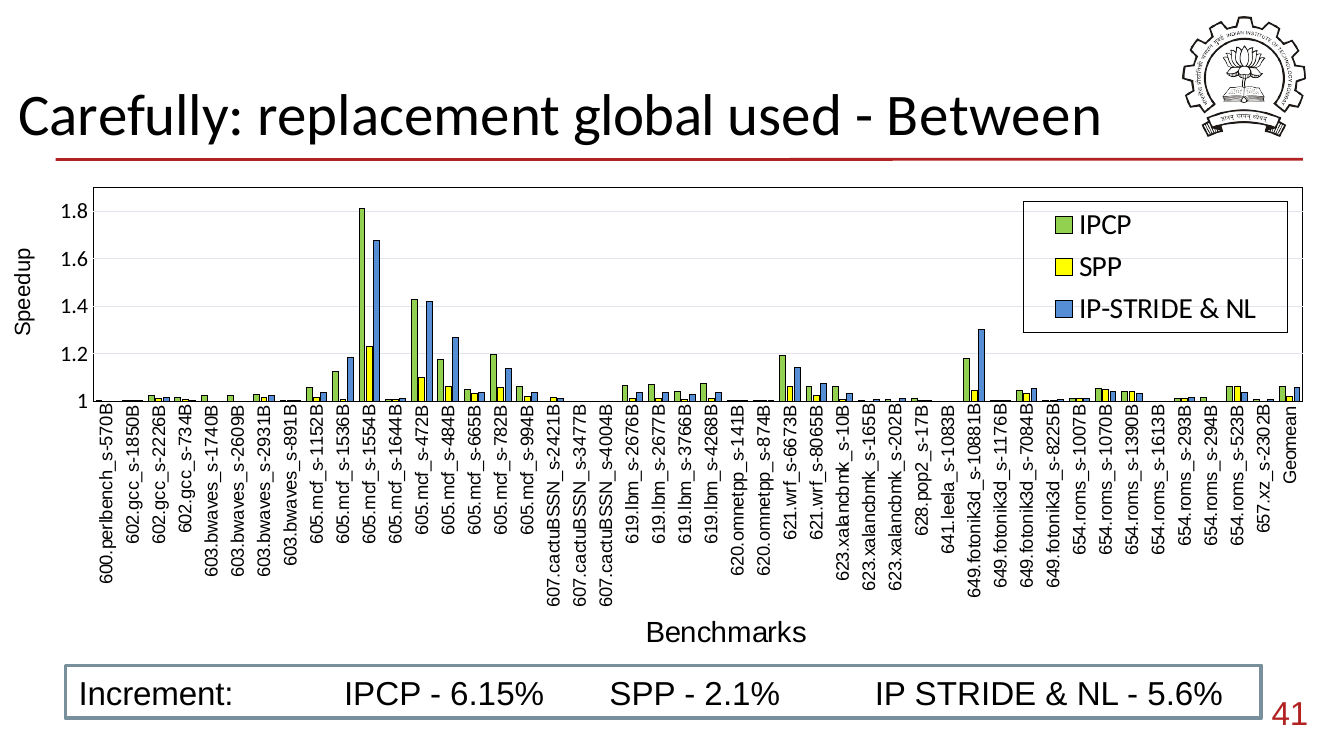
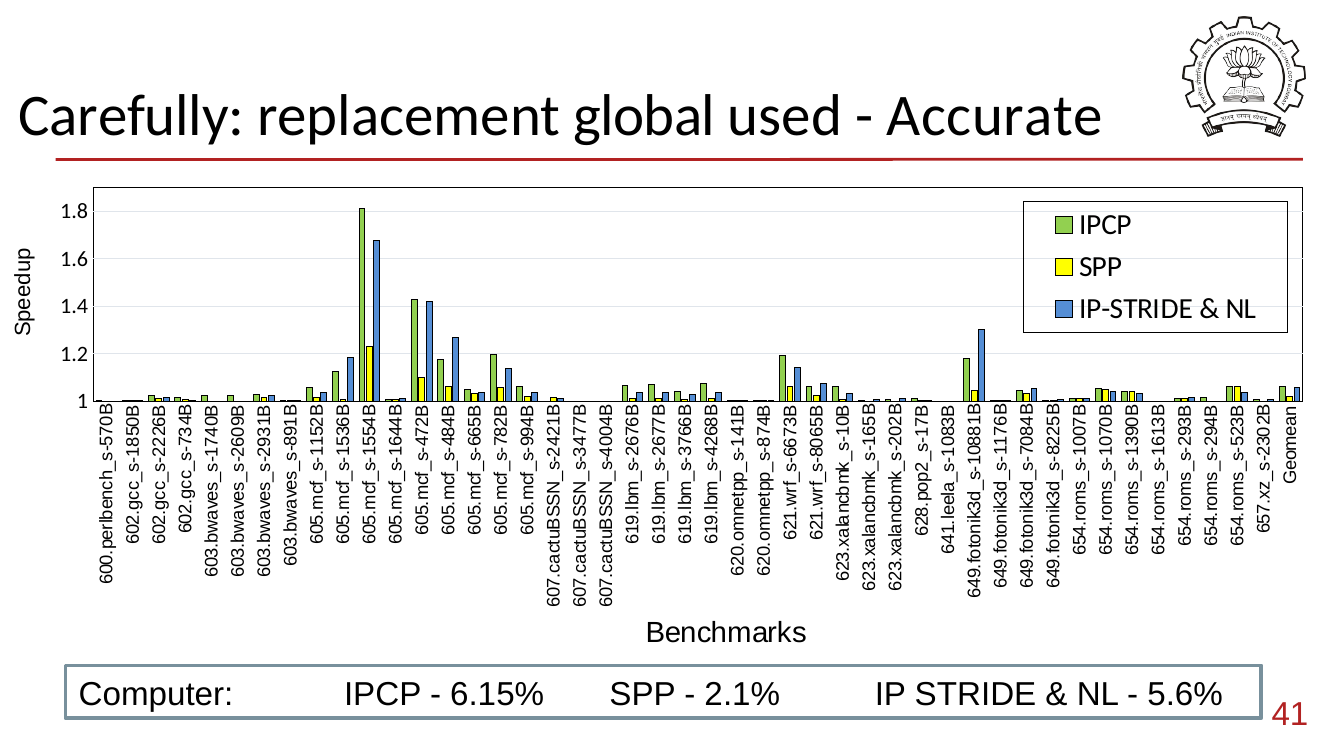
Between: Between -> Accurate (995, 116)
Increment: Increment -> Computer (156, 695)
